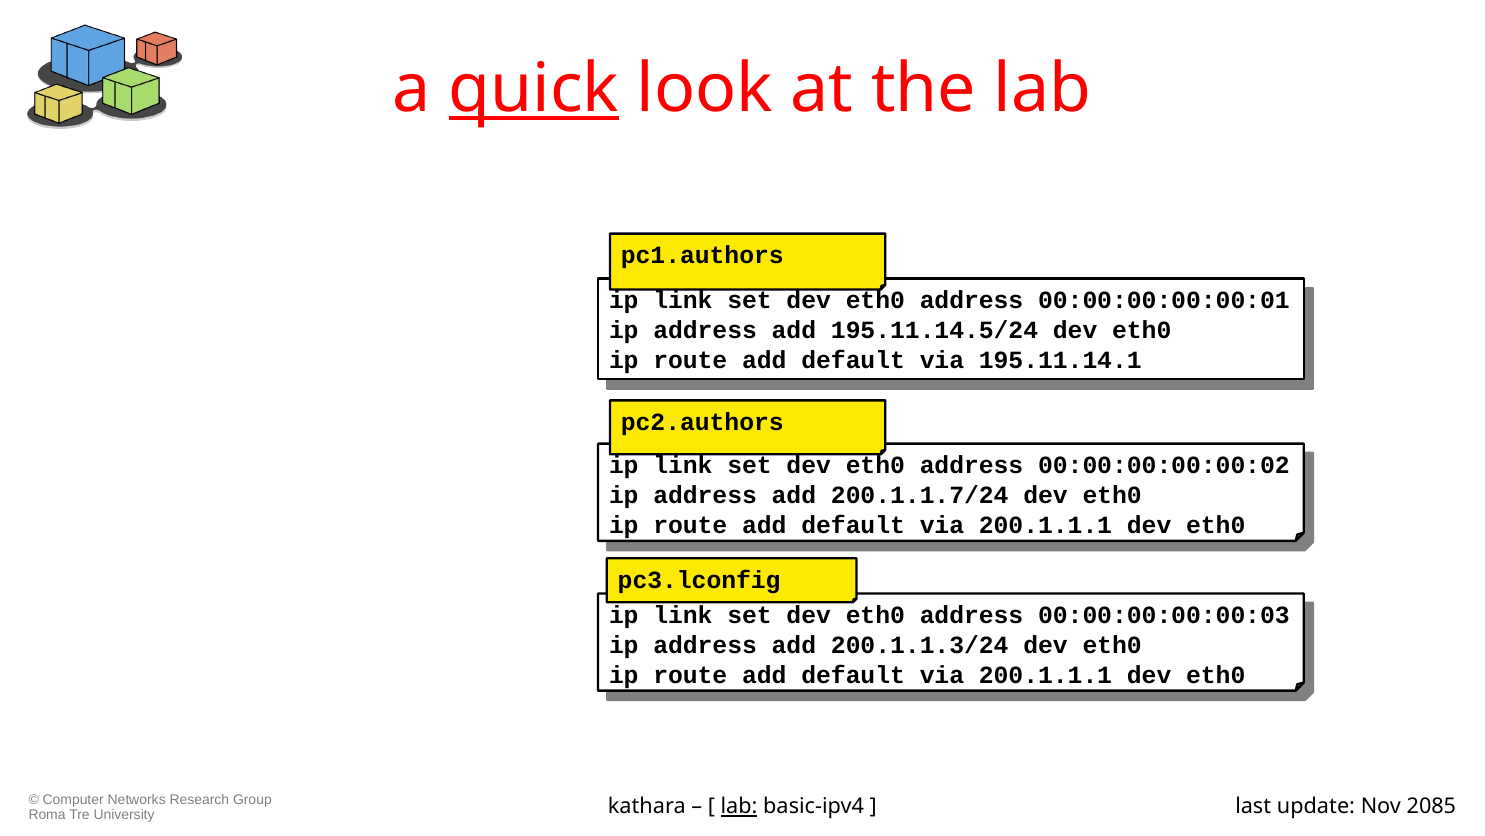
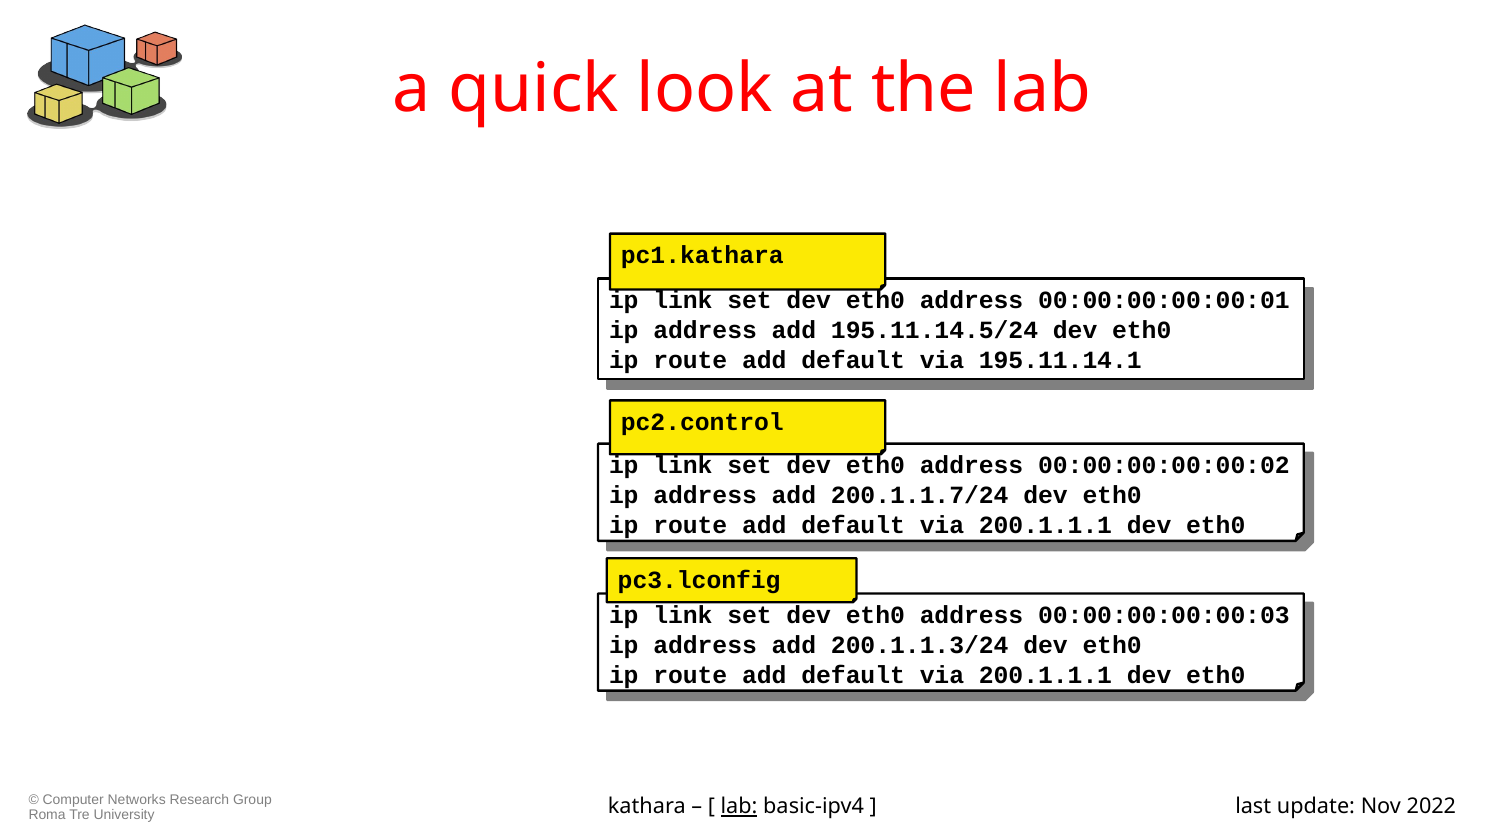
quick underline: present -> none (534, 89)
pc1.authors: pc1.authors -> pc1.kathara (702, 255)
pc2.authors: pc2.authors -> pc2.control (702, 422)
2085: 2085 -> 2022 (1431, 806)
